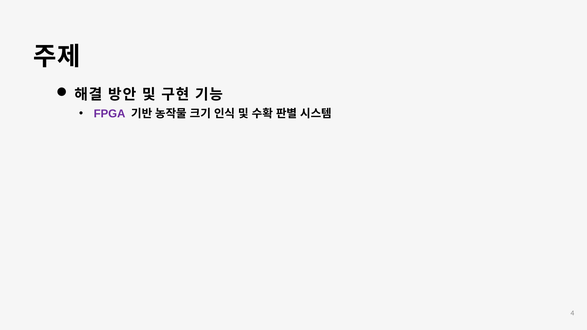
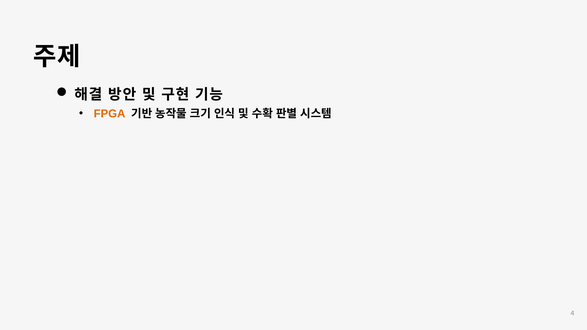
FPGA colour: purple -> orange (110, 114)
